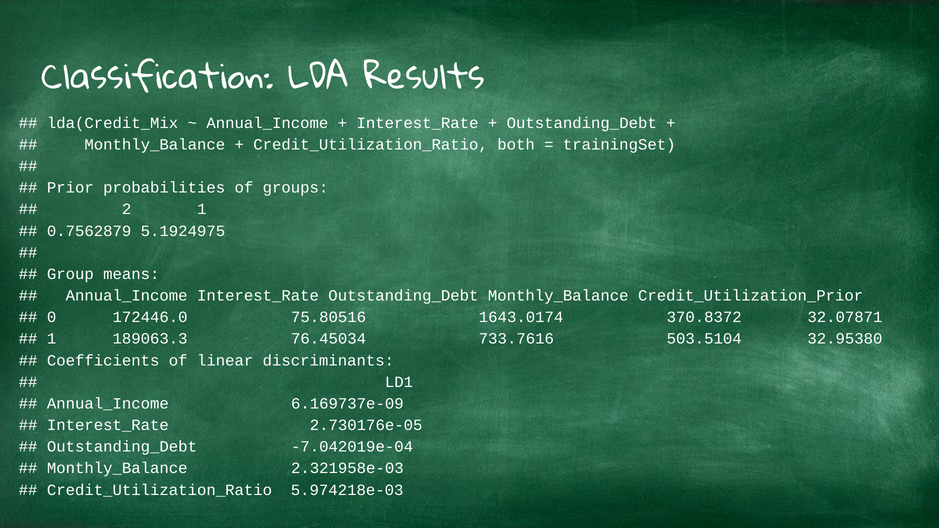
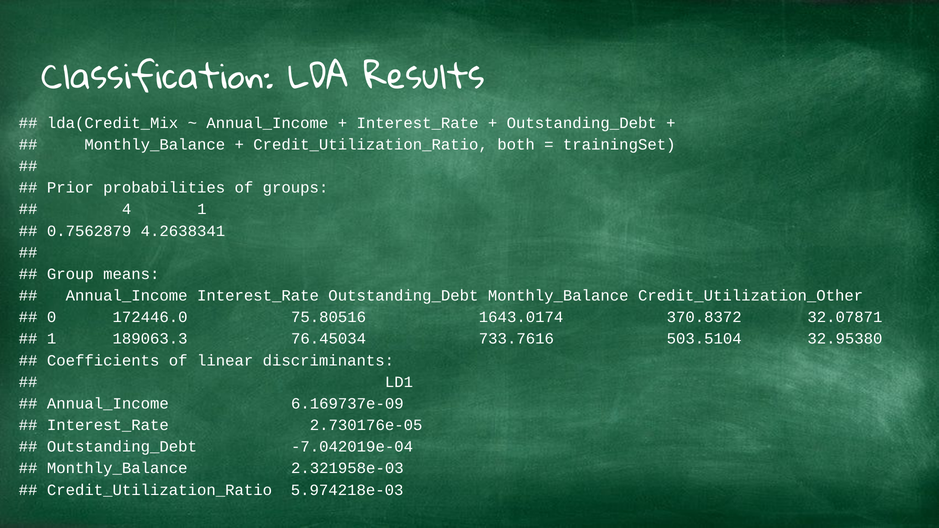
2: 2 -> 4 (127, 209)
5.1924975: 5.1924975 -> 4.2638341 (183, 231)
Credit_Utilization_Prior: Credit_Utilization_Prior -> Credit_Utilization_Other (751, 296)
